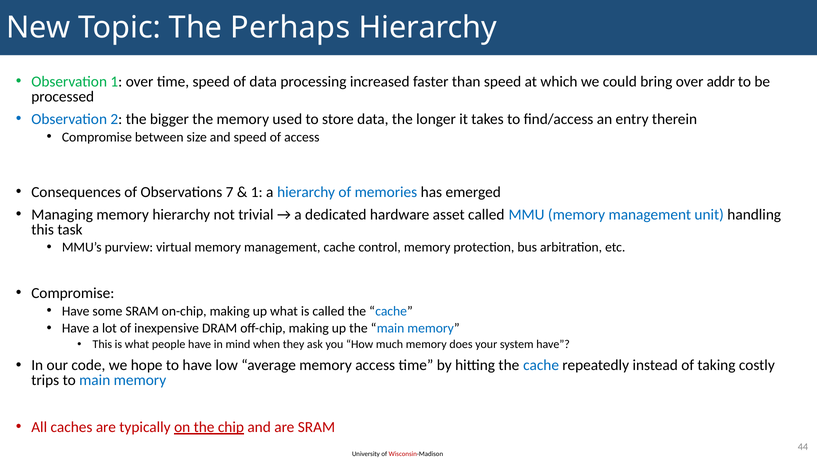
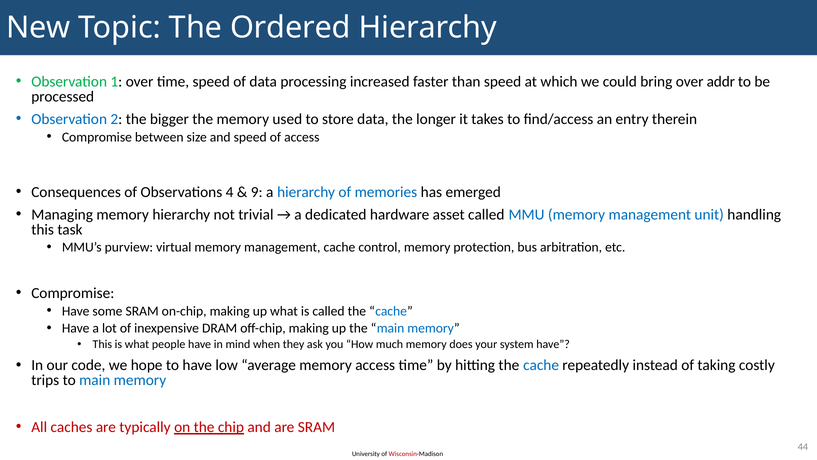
Perhaps: Perhaps -> Ordered (291, 27)
7: 7 -> 4 (230, 192)
1: 1 -> 9 (257, 192)
